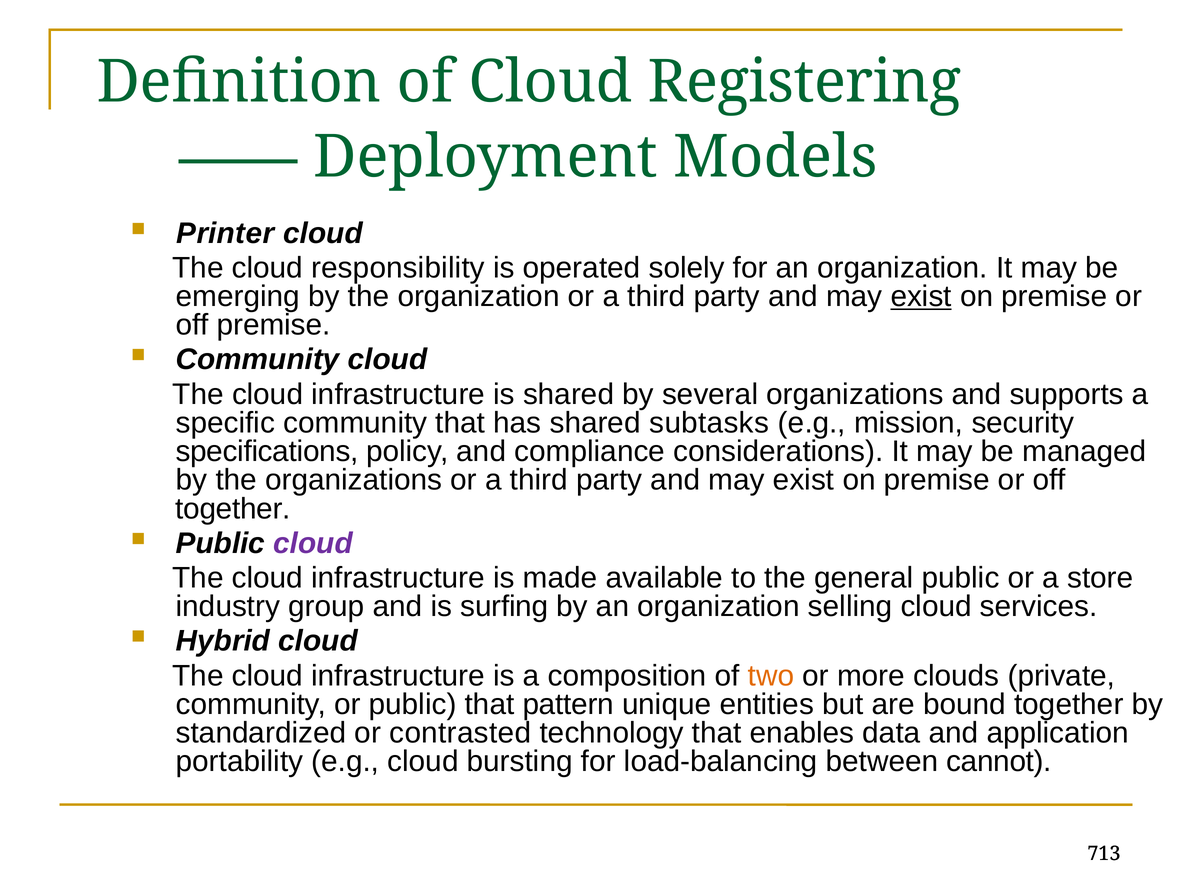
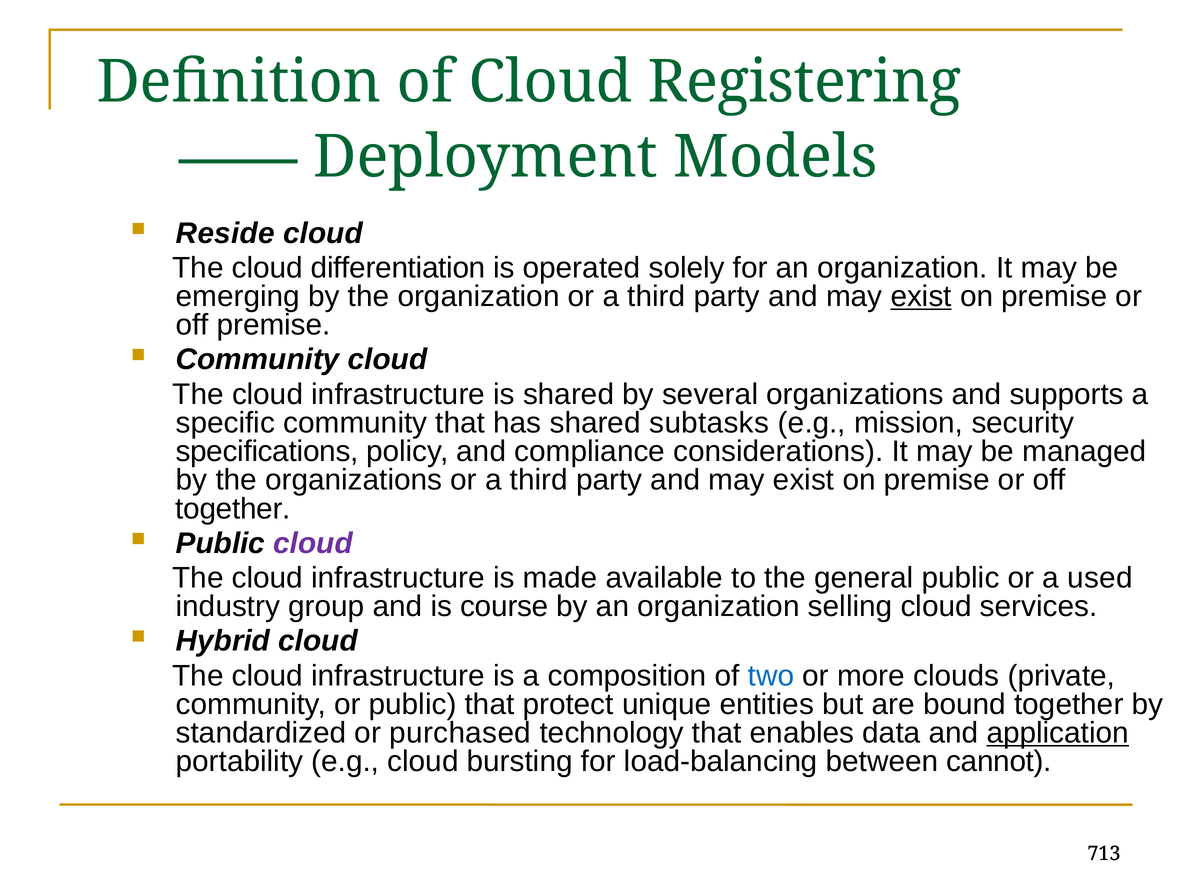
Printer: Printer -> Reside (225, 233)
responsibility: responsibility -> differentiation (398, 268)
store: store -> used (1100, 578)
surfing: surfing -> course (504, 607)
two colour: orange -> blue (771, 676)
pattern: pattern -> protect (568, 704)
contrasted: contrasted -> purchased (460, 733)
application underline: none -> present (1058, 733)
